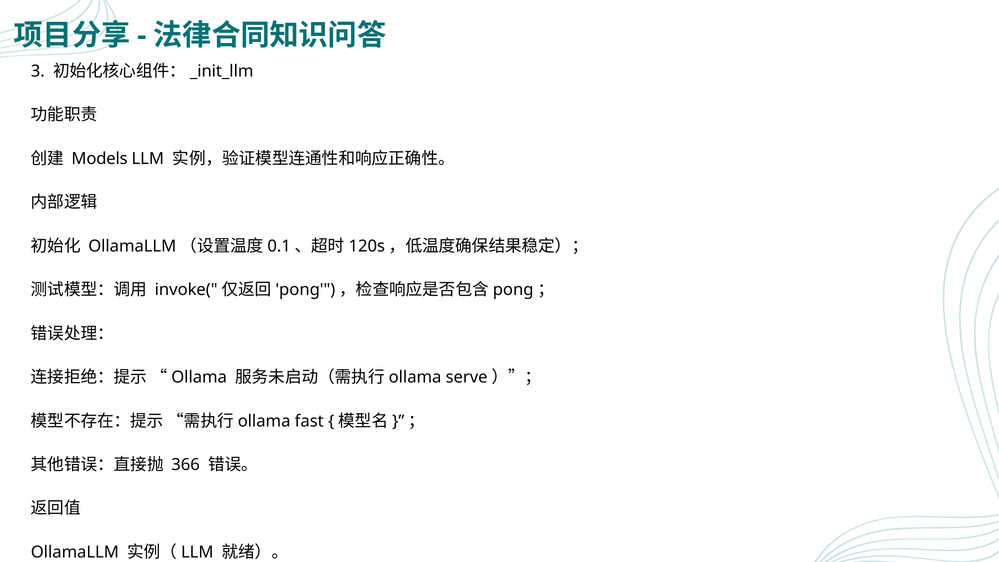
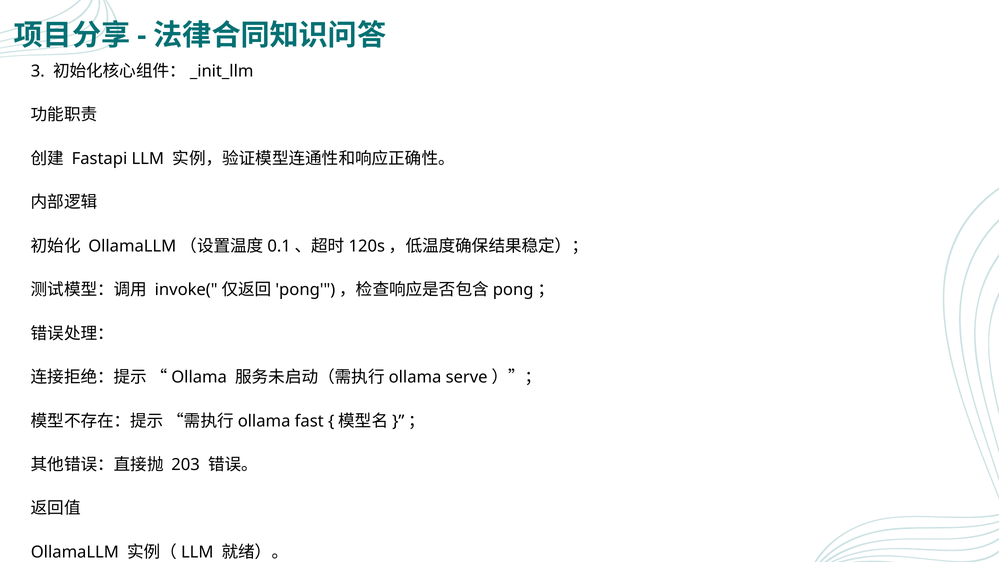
Models: Models -> Fastapi (99, 159)
366: 366 -> 203 (186, 465)
